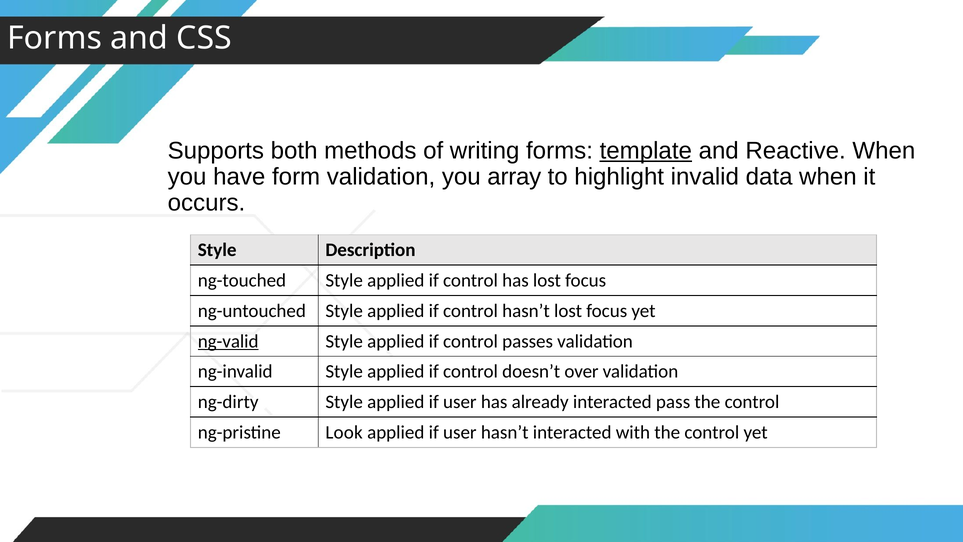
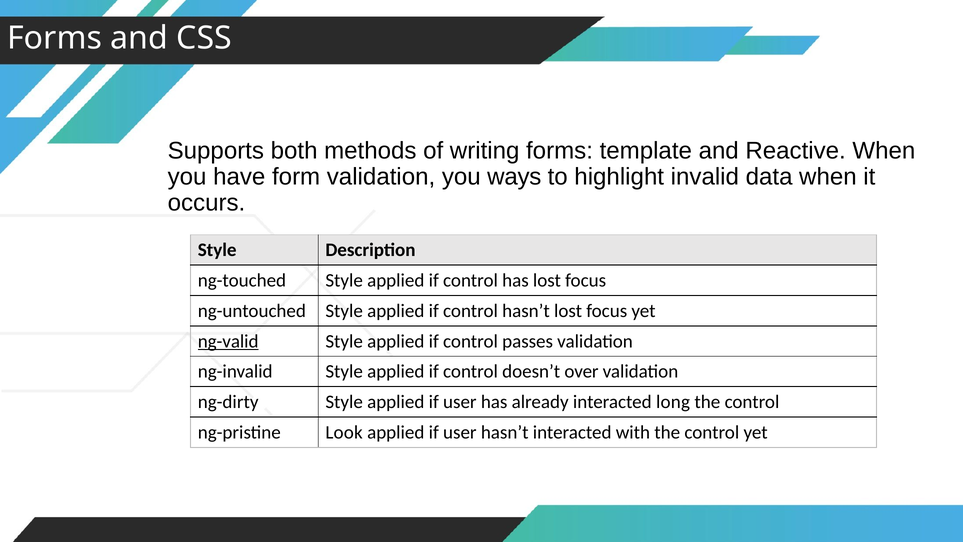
template underline: present -> none (646, 151)
array: array -> ways (514, 177)
pass: pass -> long (673, 402)
